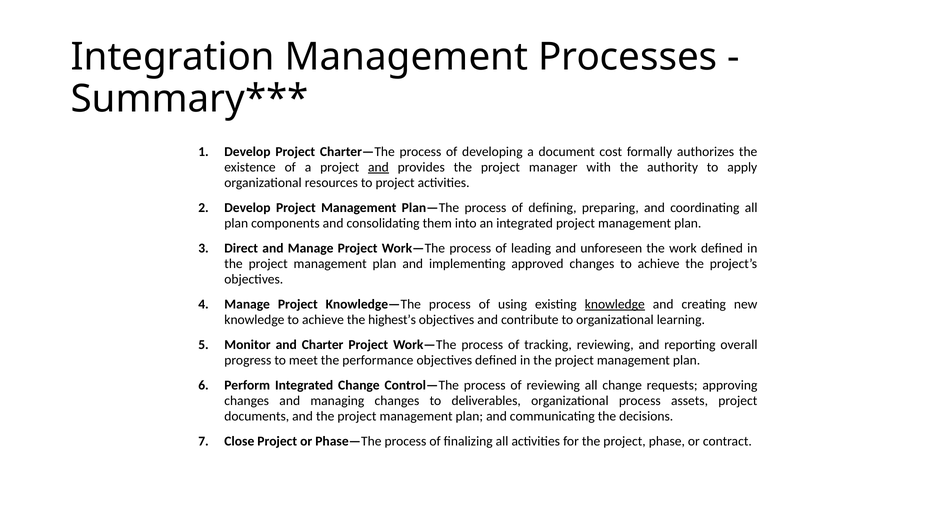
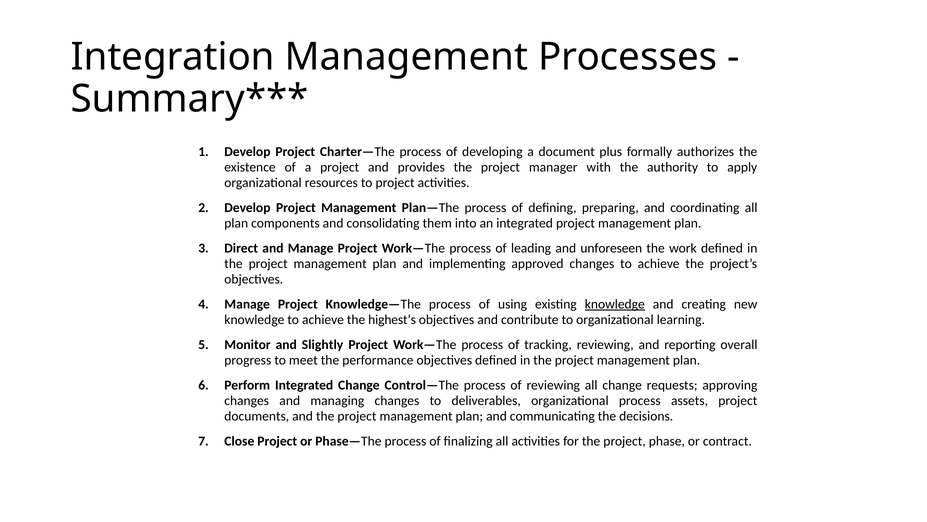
cost: cost -> plus (611, 152)
and underline: present -> none (378, 167)
Charter: Charter -> Slightly (323, 344)
